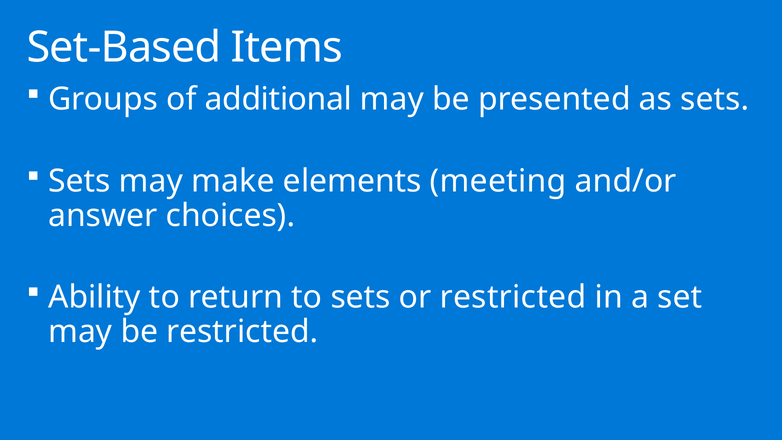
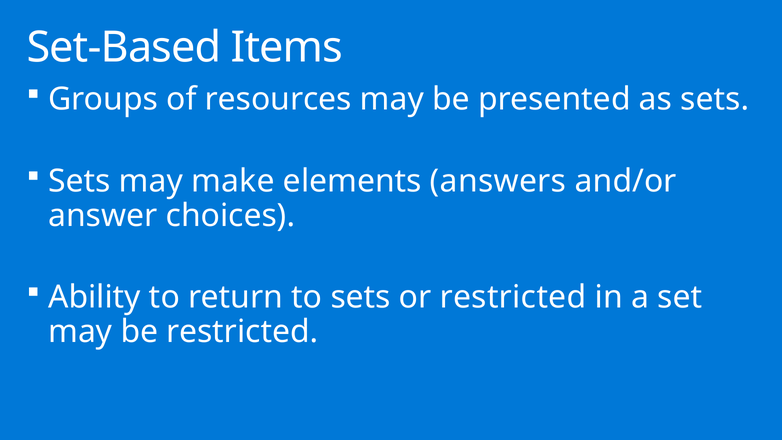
additional: additional -> resources (278, 99)
meeting: meeting -> answers (498, 181)
